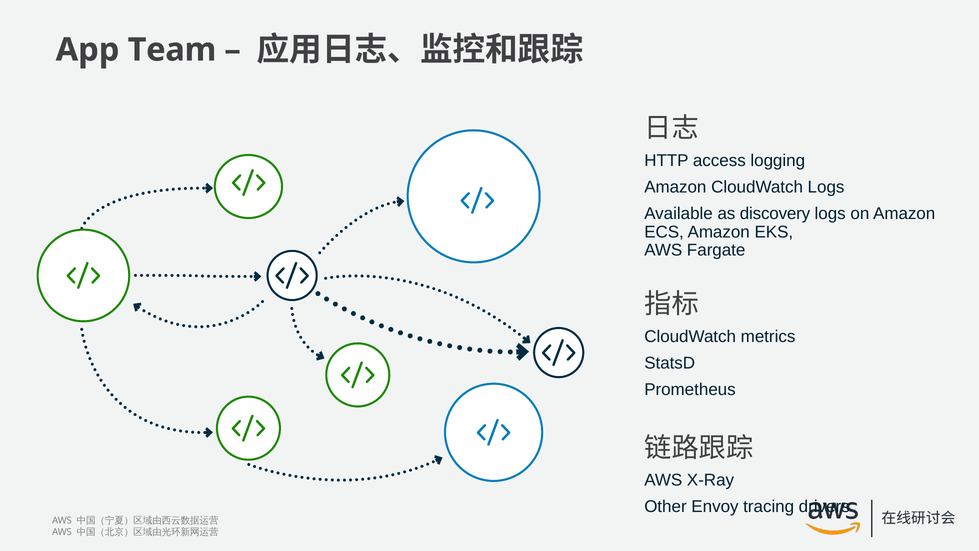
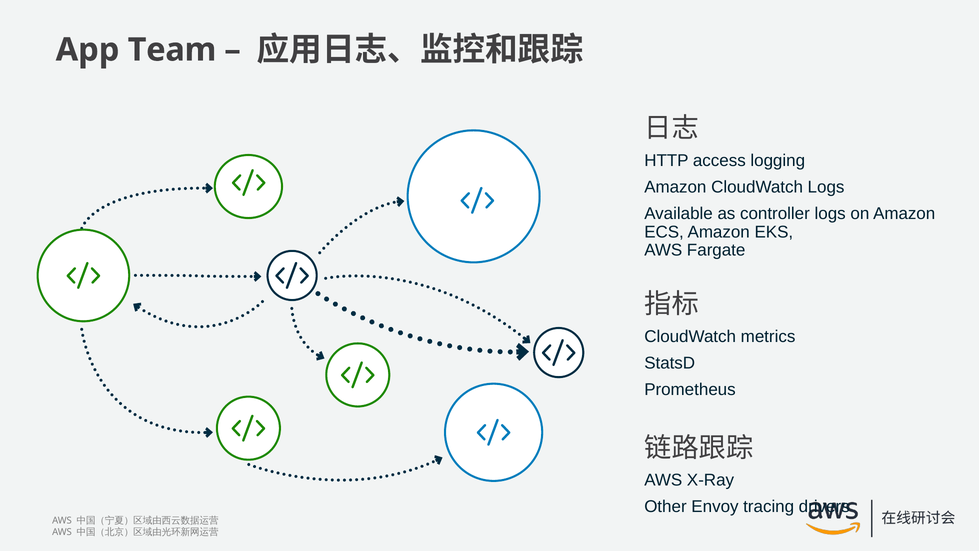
discovery: discovery -> controller (775, 214)
